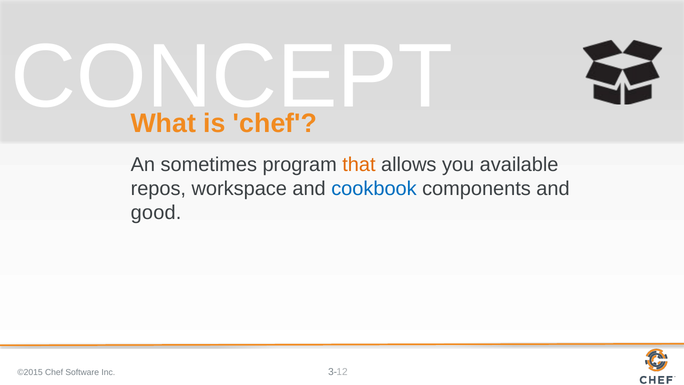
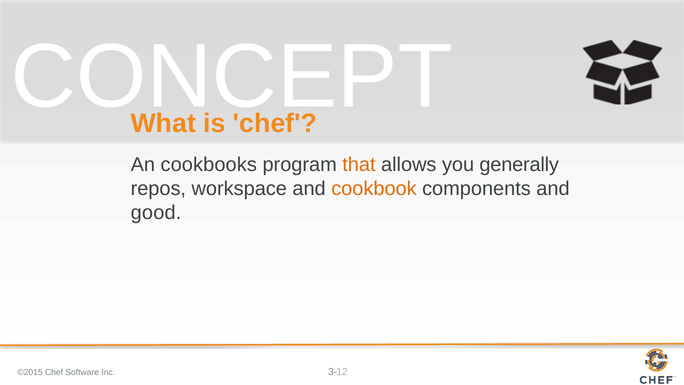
sometimes: sometimes -> cookbooks (209, 165)
available: available -> generally (519, 165)
cookbook colour: blue -> orange (374, 189)
